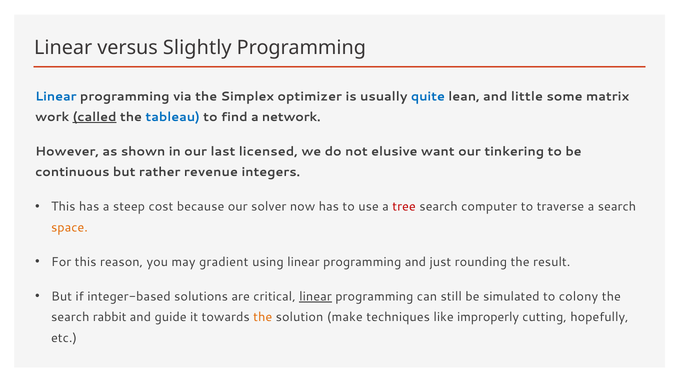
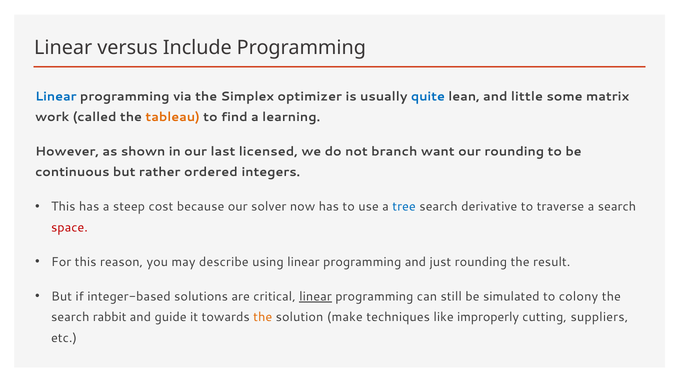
Slightly: Slightly -> Include (197, 48)
called underline: present -> none (95, 117)
tableau colour: blue -> orange (173, 117)
network: network -> learning (291, 117)
elusive: elusive -> branch (394, 152)
our tinkering: tinkering -> rounding (514, 152)
revenue: revenue -> ordered (211, 172)
tree colour: red -> blue (404, 207)
computer: computer -> derivative (489, 207)
space colour: orange -> red (69, 227)
gradient: gradient -> describe (224, 262)
hopefully: hopefully -> suppliers (599, 317)
